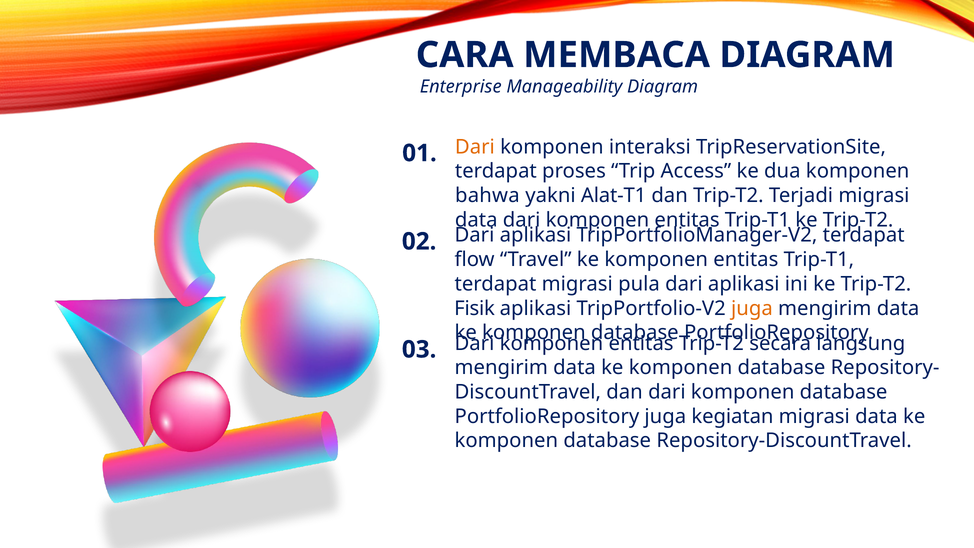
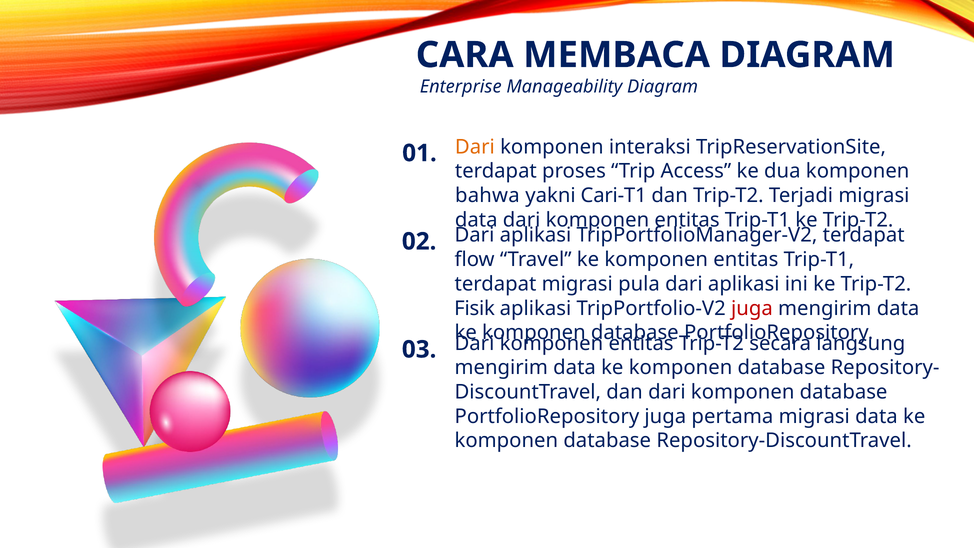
Alat-T1: Alat-T1 -> Cari-T1 (614, 196)
juga colour: orange -> red (752, 308)
kegiatan: kegiatan -> pertama (732, 416)
